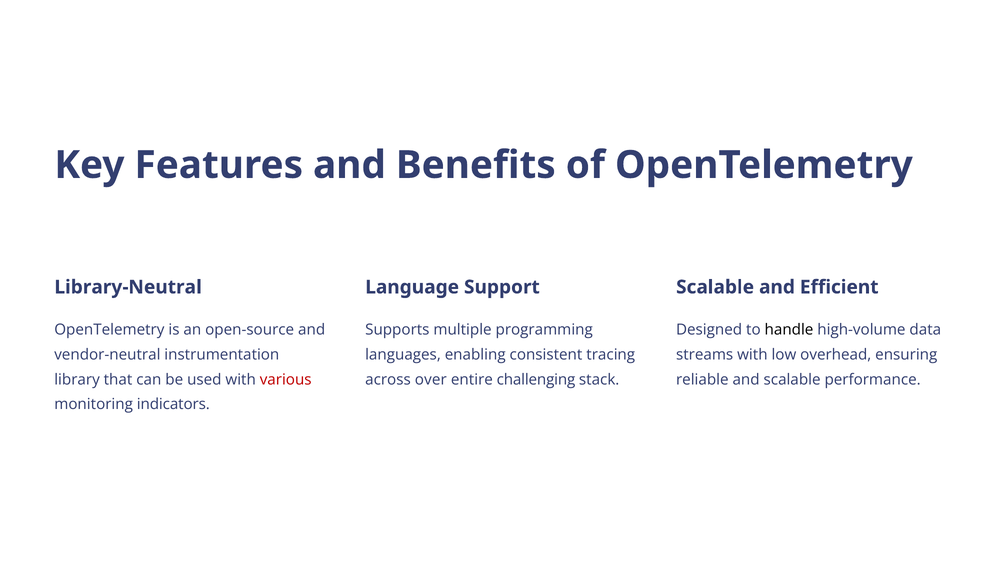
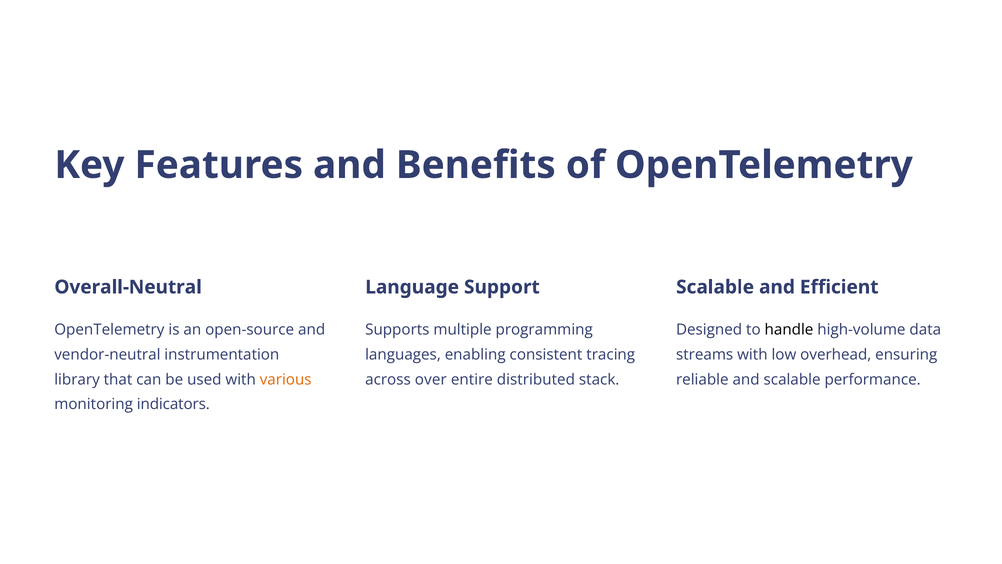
Library-Neutral: Library-Neutral -> Overall-Neutral (128, 287)
various colour: red -> orange (286, 379)
challenging: challenging -> distributed (536, 379)
